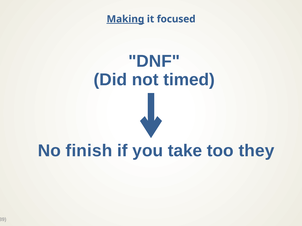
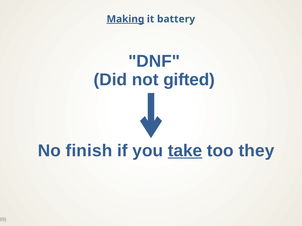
focused: focused -> battery (176, 19)
timed: timed -> gifted (189, 80)
take underline: none -> present (185, 151)
